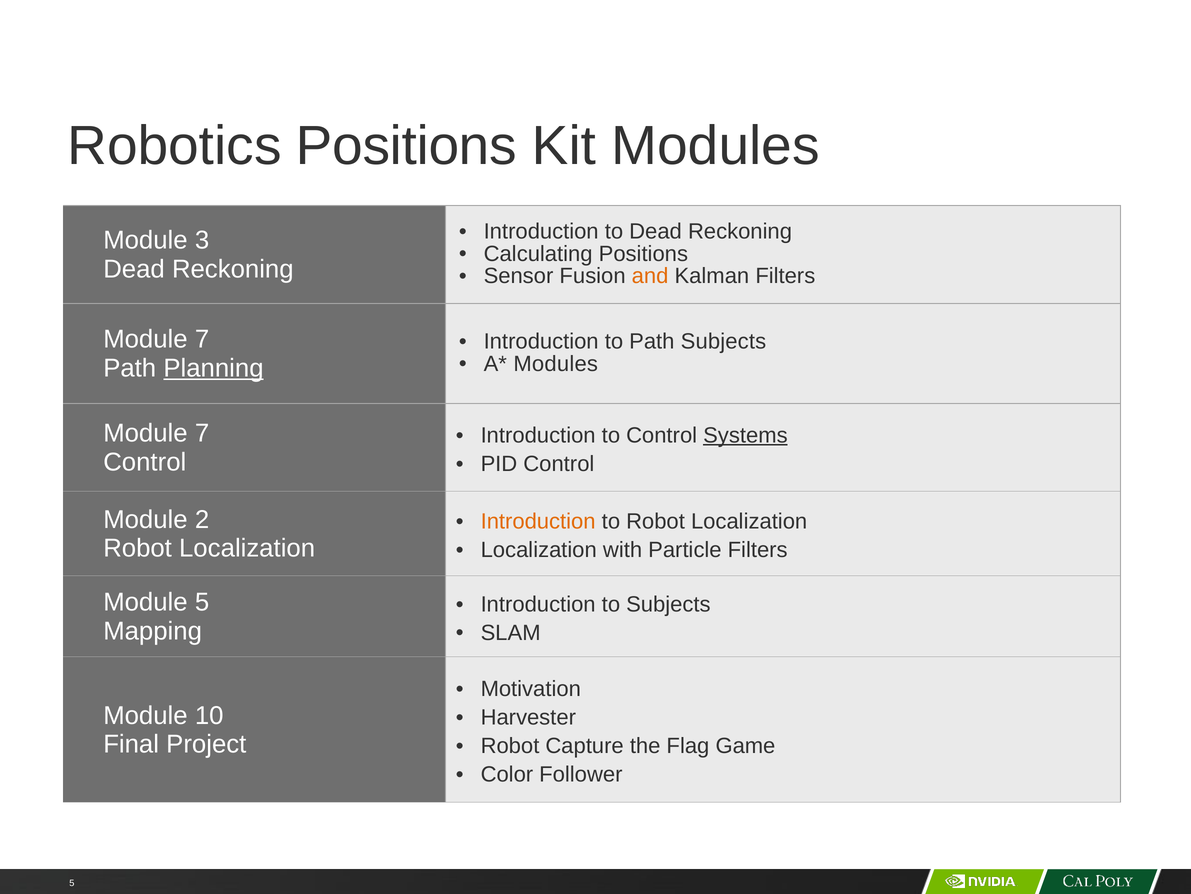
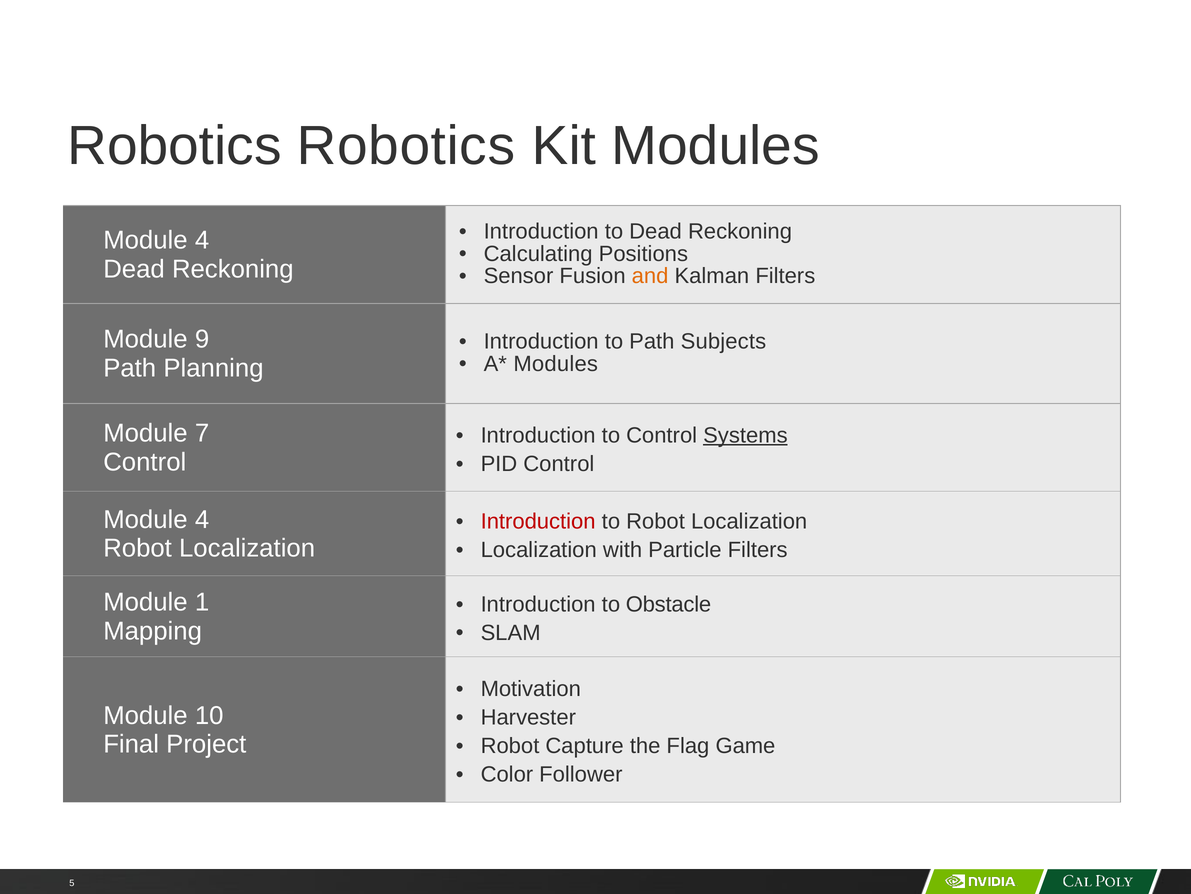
Robotics Positions: Positions -> Robotics (406, 146)
3: 3 -> 4 (202, 240)
7: 7 -> 9 (202, 339)
Planning underline: present -> none (213, 368)
2: 2 -> 4 (202, 519)
Introduction colour: orange -> red (538, 521)
Module 5: 5 -> 1 (202, 602)
to Subjects: Subjects -> Obstacle (668, 604)
